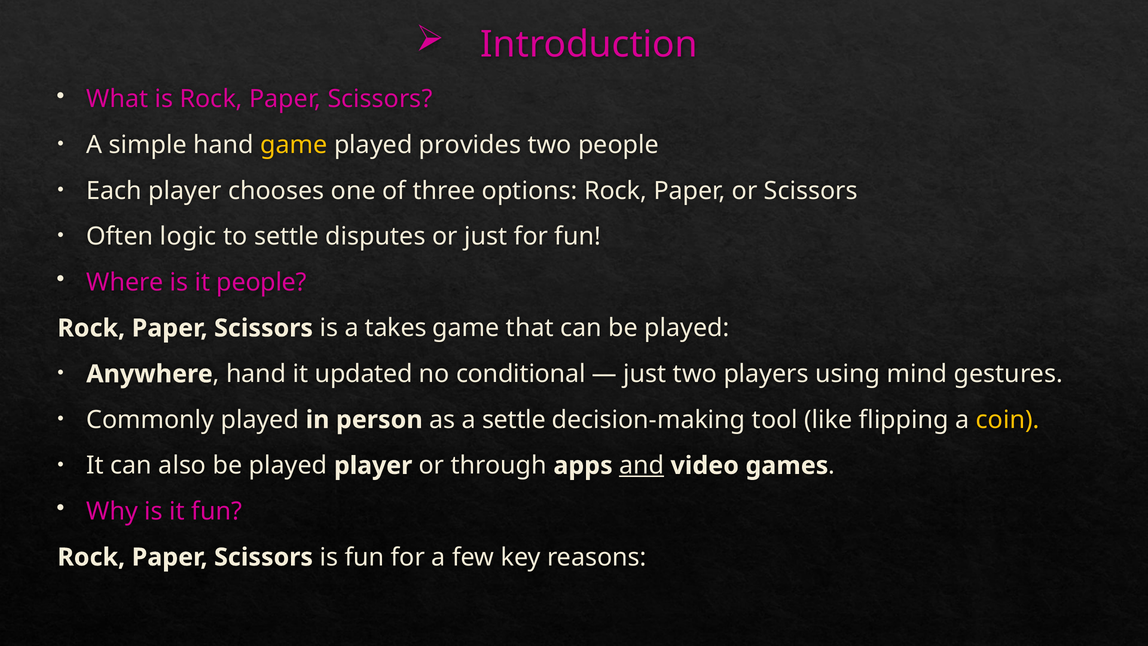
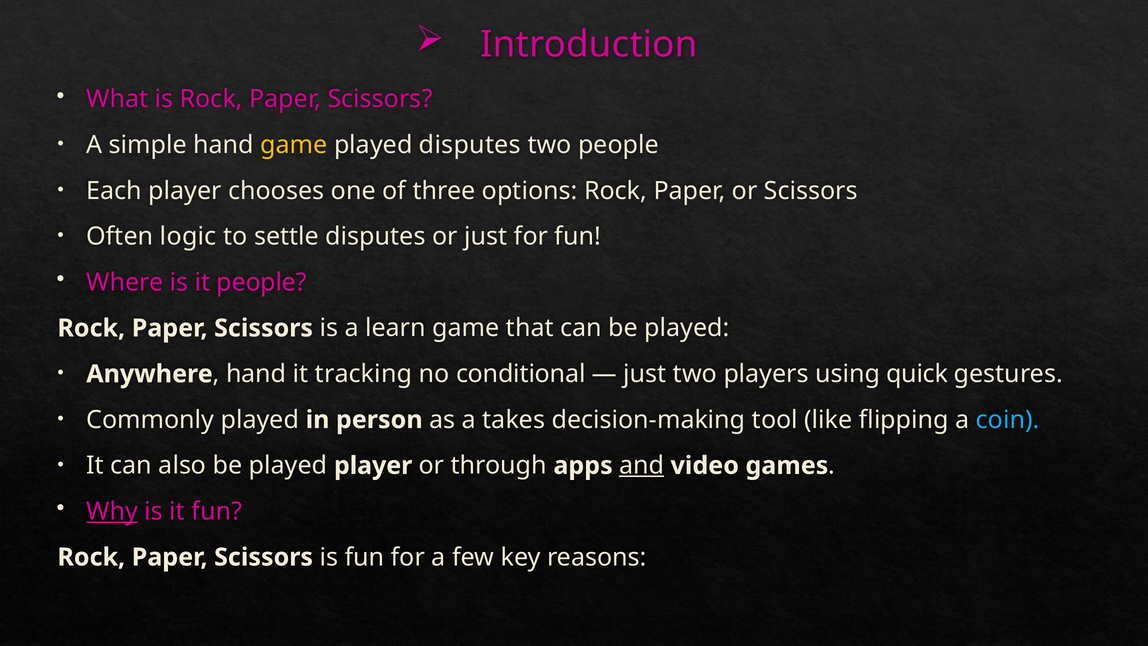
played provides: provides -> disputes (470, 145)
takes: takes -> learn (396, 328)
updated: updated -> tracking (364, 374)
mind: mind -> quick (917, 374)
a settle: settle -> takes (514, 420)
coin colour: yellow -> light blue (1008, 420)
Why underline: none -> present (112, 511)
